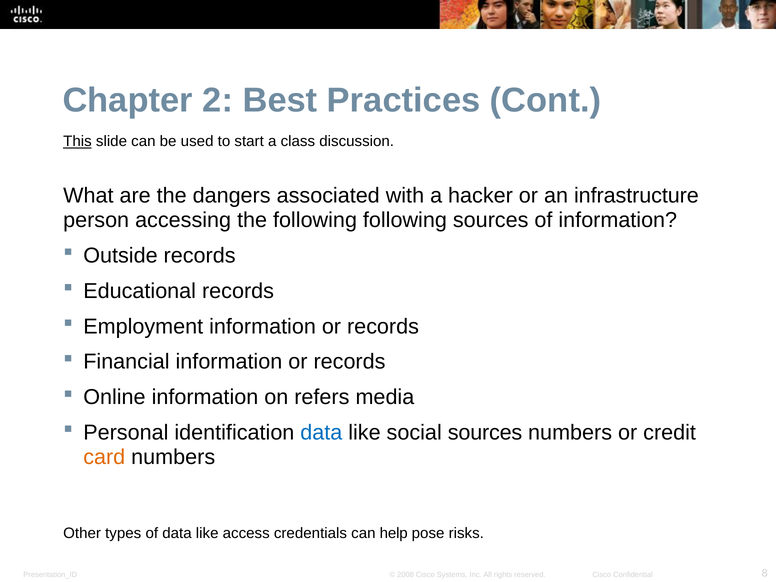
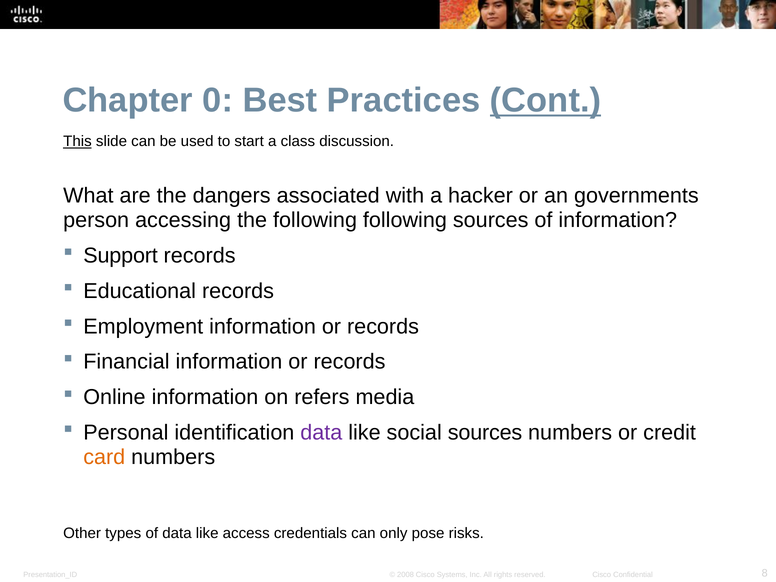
2: 2 -> 0 (218, 100)
Cont underline: none -> present (546, 100)
infrastructure: infrastructure -> governments (636, 196)
Outside: Outside -> Support (121, 256)
data colour: blue -> purple (321, 433)
help: help -> only (394, 533)
